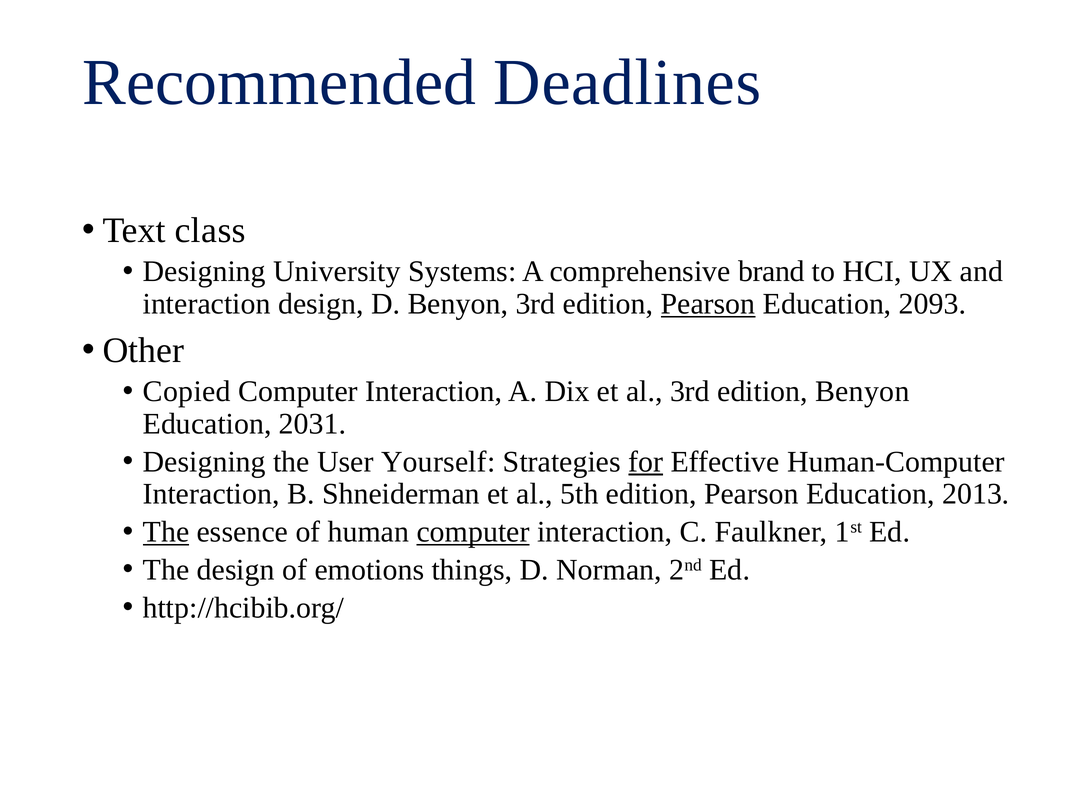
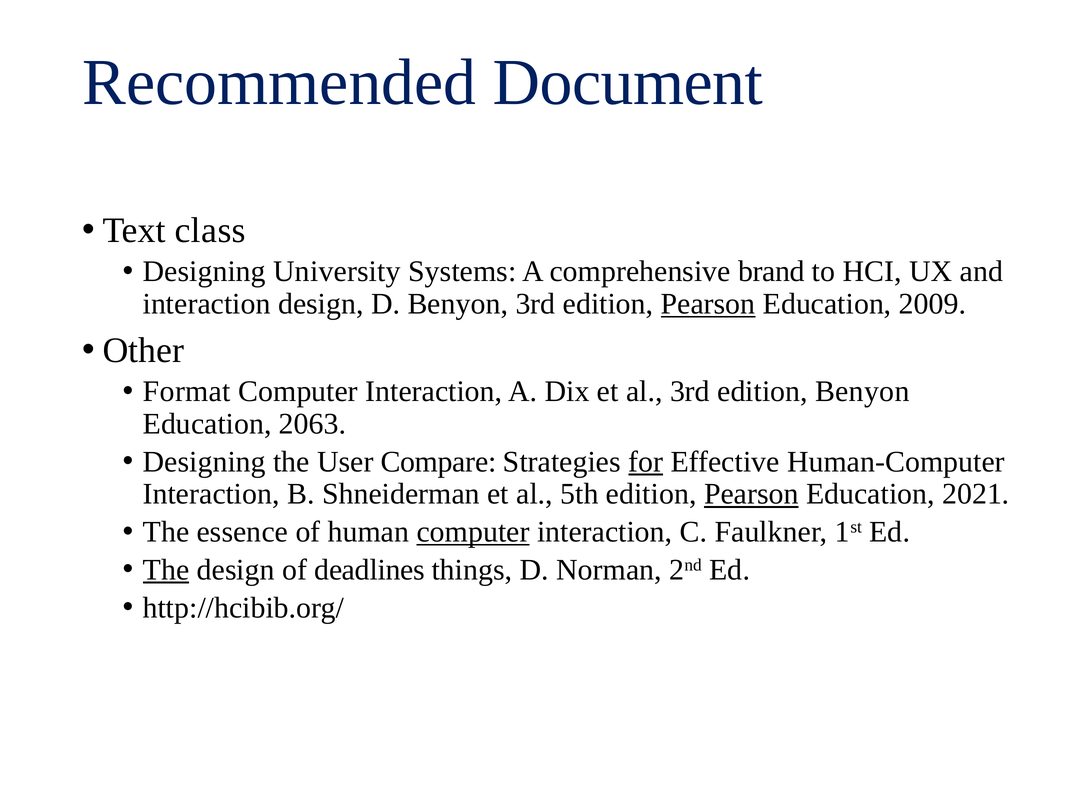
Deadlines: Deadlines -> Document (628, 83)
2093: 2093 -> 2009 (933, 304)
Copied: Copied -> Format (187, 392)
2031: 2031 -> 2063 (313, 424)
Yourself: Yourself -> Compare (438, 462)
Pearson underline: none -> present (751, 494)
2013: 2013 -> 2021 (976, 494)
The underline: present -> none (166, 532)
The underline: none -> present (166, 570)
emotions: emotions -> deadlines (370, 570)
